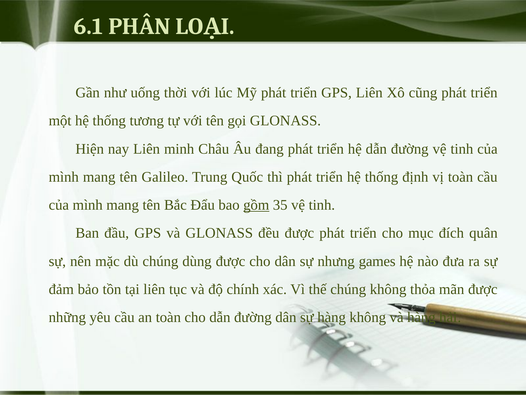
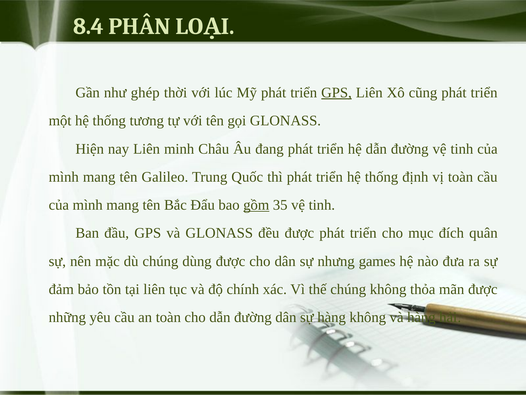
6.1: 6.1 -> 8.4 (88, 27)
uống: uống -> ghép (145, 93)
GPS underline: none -> present (336, 93)
